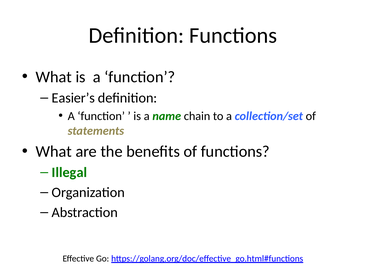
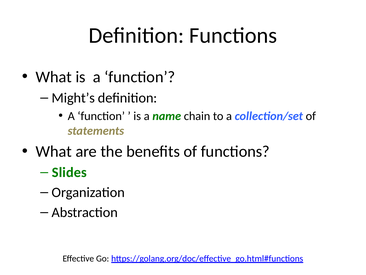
Easier’s: Easier’s -> Might’s (73, 98)
Illegal: Illegal -> Slides (69, 172)
